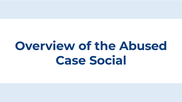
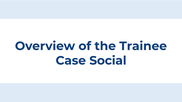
Abused: Abused -> Trainee (143, 46)
